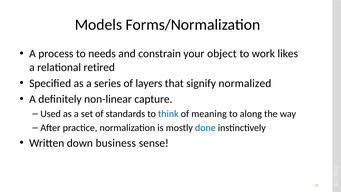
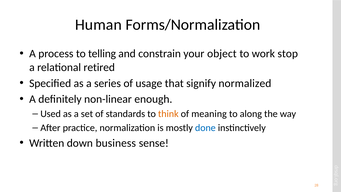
Models: Models -> Human (98, 25)
needs: needs -> telling (102, 54)
likes: likes -> stop (288, 54)
layers: layers -> usage (149, 83)
capture: capture -> enough (153, 99)
think colour: blue -> orange (168, 114)
